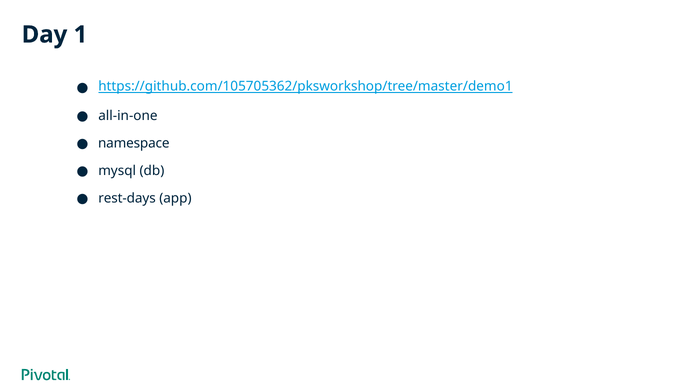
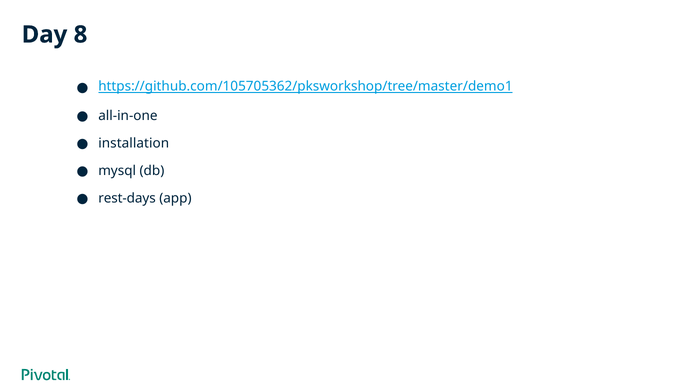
1: 1 -> 8 (80, 35)
namespace: namespace -> installation (134, 143)
